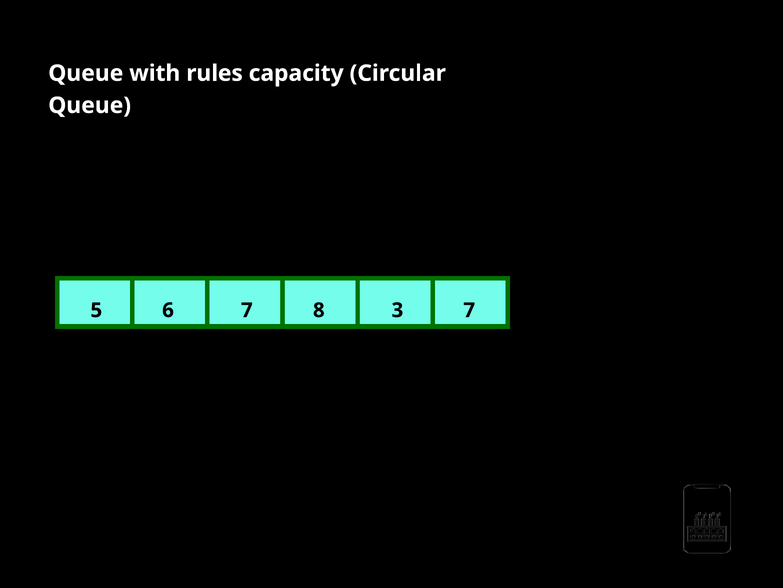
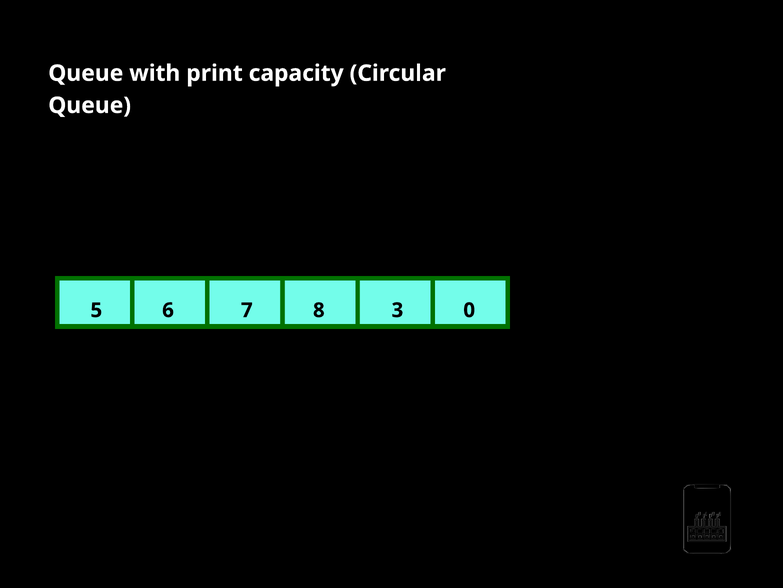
rules: rules -> print (215, 73)
3 7: 7 -> 0 (469, 310)
